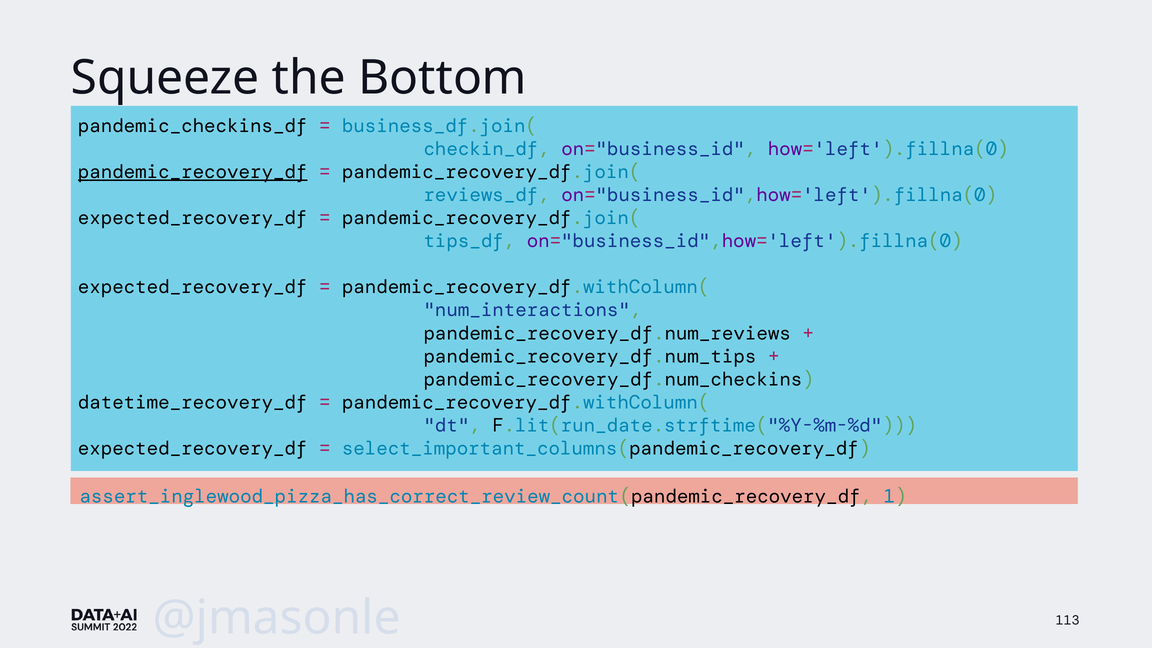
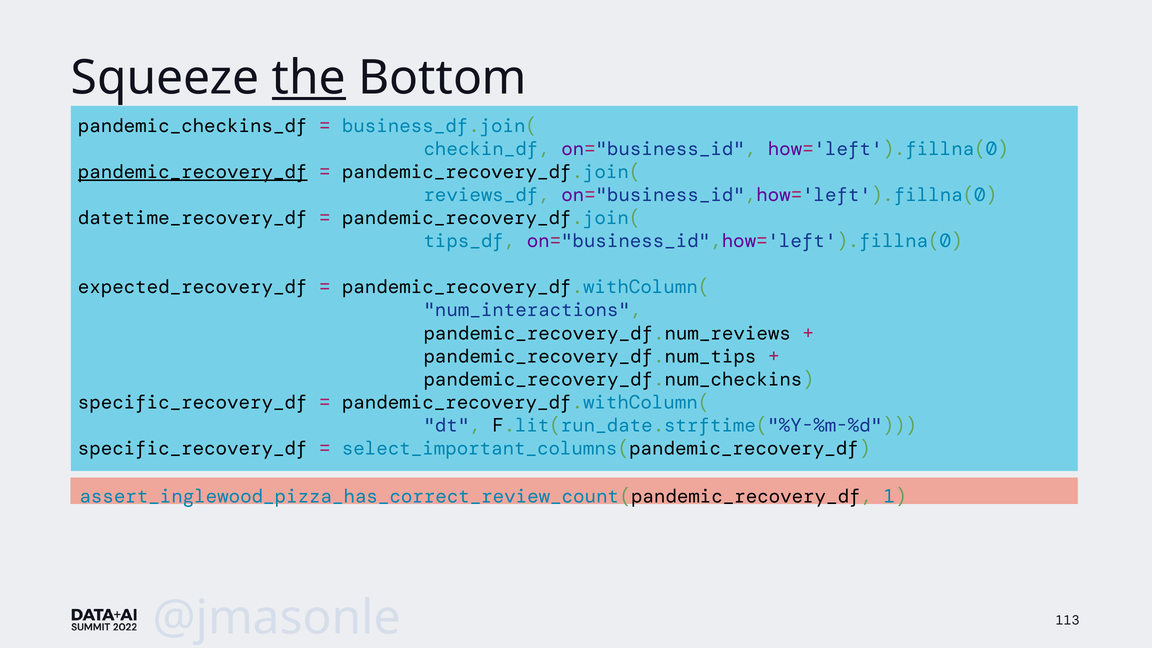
the underline: none -> present (309, 78)
expected_recovery_df: expected_recovery_df -> datetime_recovery_df (193, 218)
datetime_recovery_df: datetime_recovery_df -> specific_recovery_df (193, 402)
expected_recovery_df: expected_recovery_df -> specific_recovery_df (193, 448)
